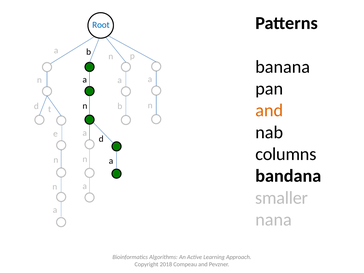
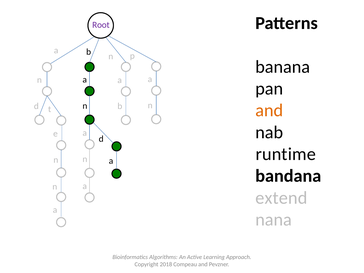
Root colour: blue -> purple (101, 25)
columns: columns -> runtime (286, 154)
smaller: smaller -> extend (281, 198)
